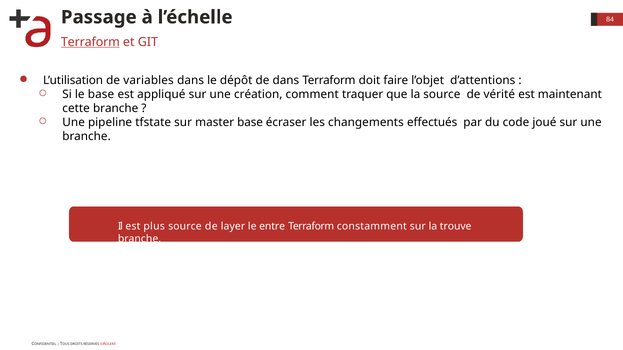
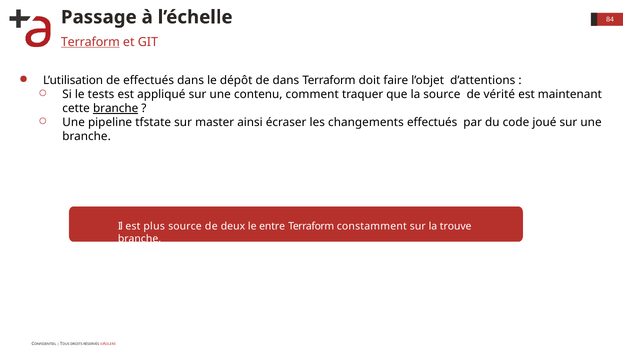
de variables: variables -> effectués (149, 81)
le base: base -> tests (101, 95)
création: création -> contenu (258, 95)
branche underline: none -> present (116, 109)
master base: base -> ainsi (250, 123)
layer: layer -> deux (233, 227)
